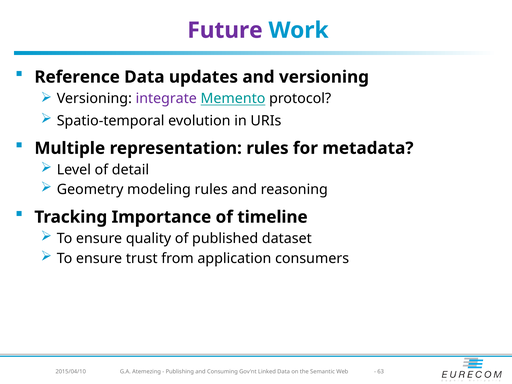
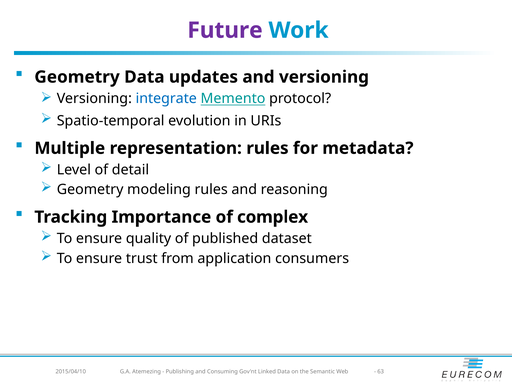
Reference: Reference -> Geometry (77, 77)
integrate colour: purple -> blue (166, 98)
timeline: timeline -> complex (273, 217)
